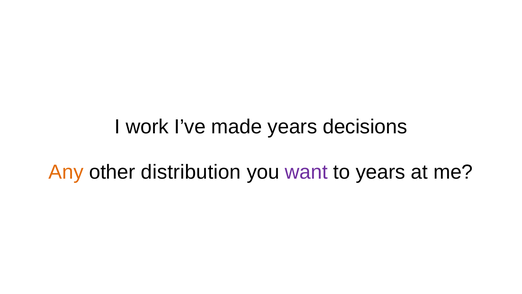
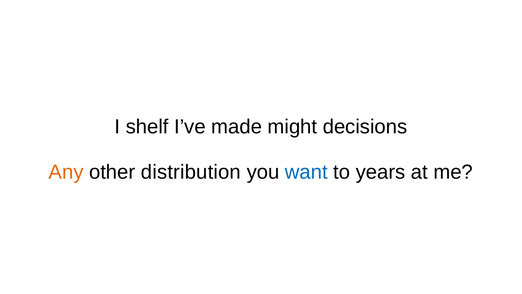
work: work -> shelf (147, 127)
made years: years -> might (292, 127)
want colour: purple -> blue (306, 172)
